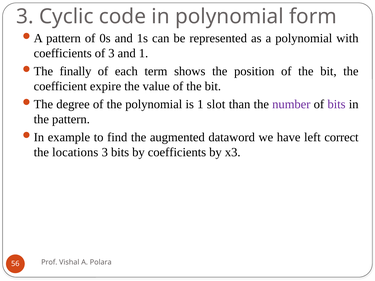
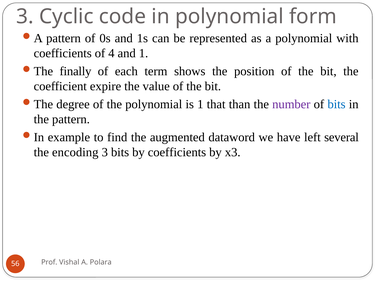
of 3: 3 -> 4 (111, 53)
slot: slot -> that (216, 104)
bits colour: purple -> blue (337, 104)
correct: correct -> several (341, 137)
locations: locations -> encoding (75, 152)
